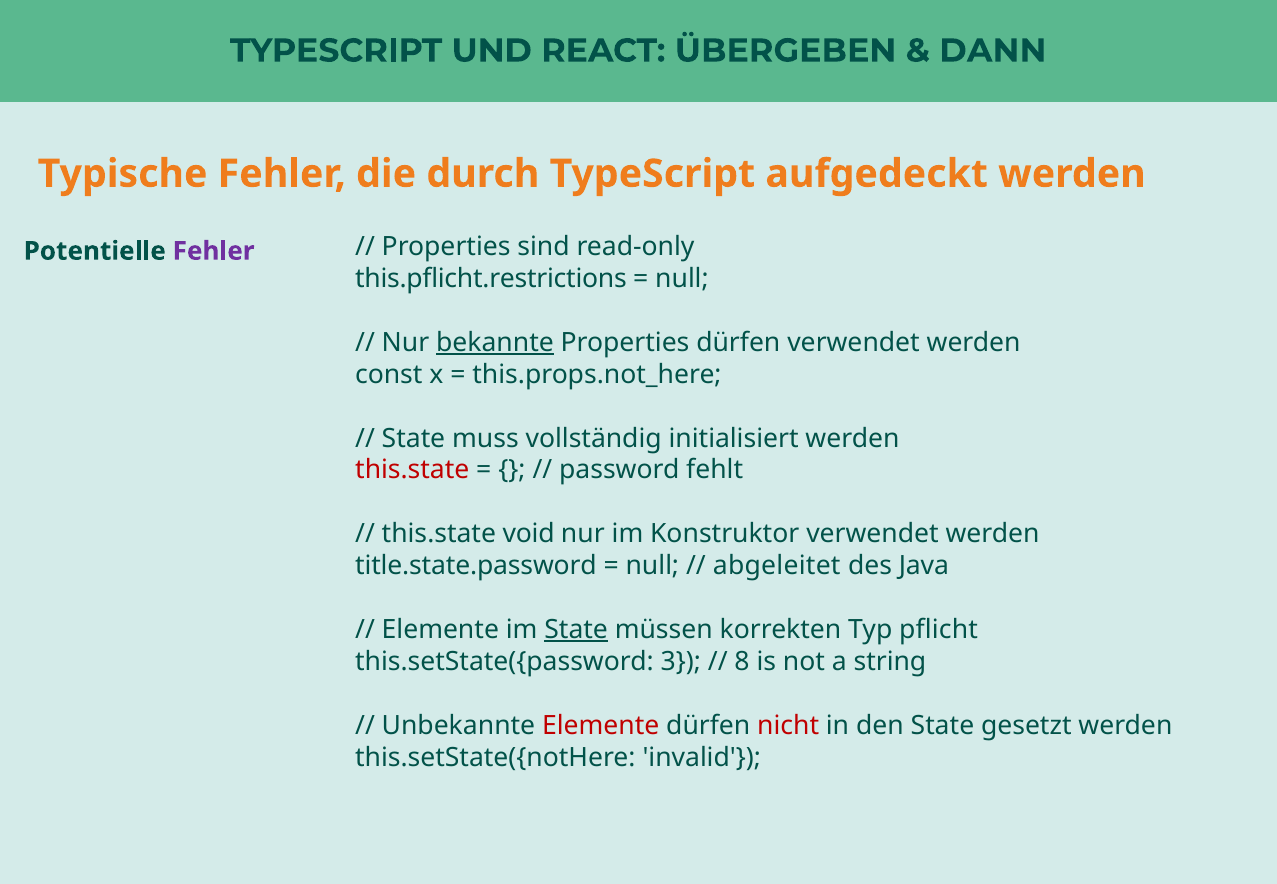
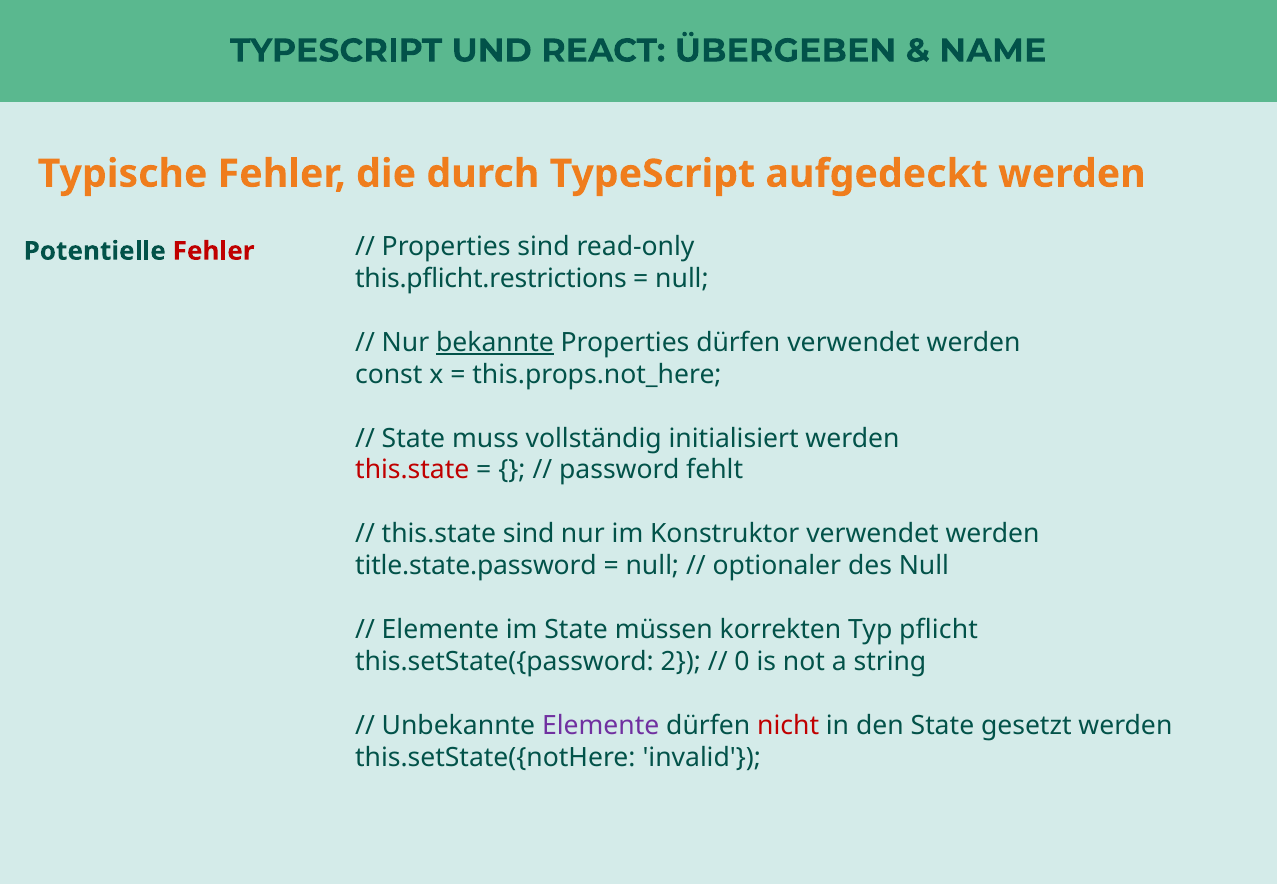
DANN: DANN -> NAME (993, 51)
Fehler colour: purple -> red (214, 251)
this.state void: void -> sind (529, 534)
abgeleitet: abgeleitet -> optionaler (777, 566)
des Java: Java -> Null (924, 566)
State underline: present -> none (576, 630)
3: 3 -> 2 (681, 662)
8: 8 -> 0 (742, 662)
Elemente colour: red -> purple (601, 726)
